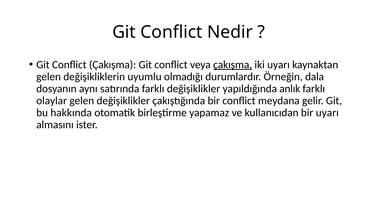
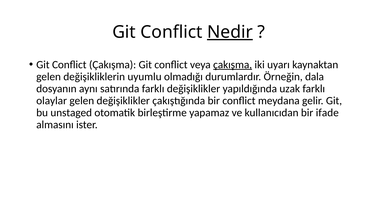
Nedir underline: none -> present (230, 32)
anlık: anlık -> uzak (290, 89)
hakkında: hakkında -> unstaged (71, 113)
bir uyarı: uyarı -> ifade (327, 113)
